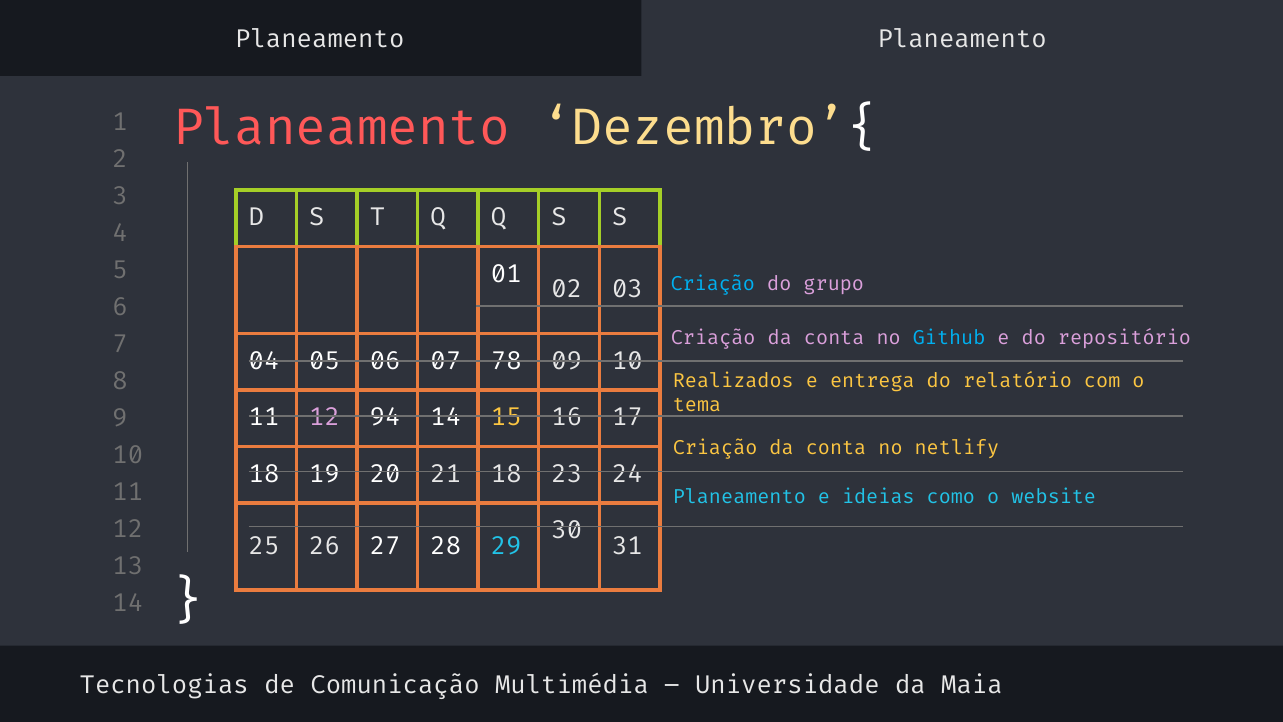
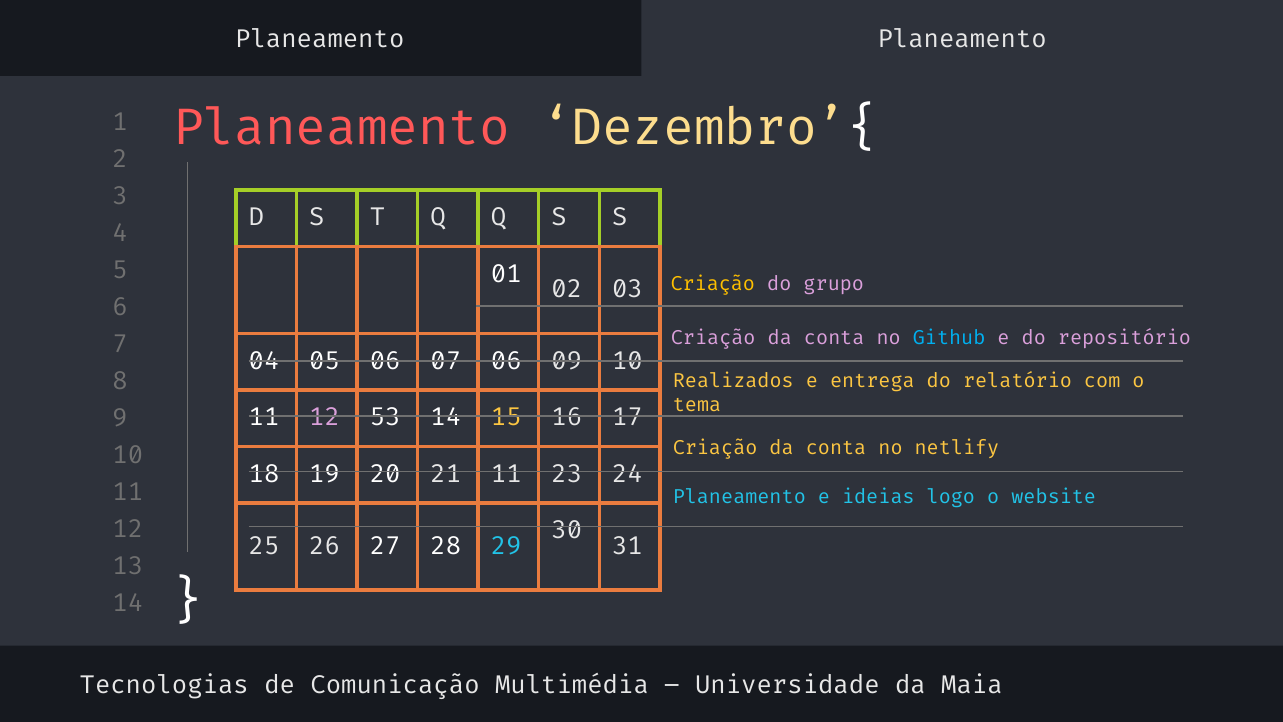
Criação colour: light blue -> yellow (713, 284)
07 78: 78 -> 06 (506, 361)
94: 94 -> 53 (385, 418)
21 18: 18 -> 11 (506, 474)
como: como -> logo (951, 497)
